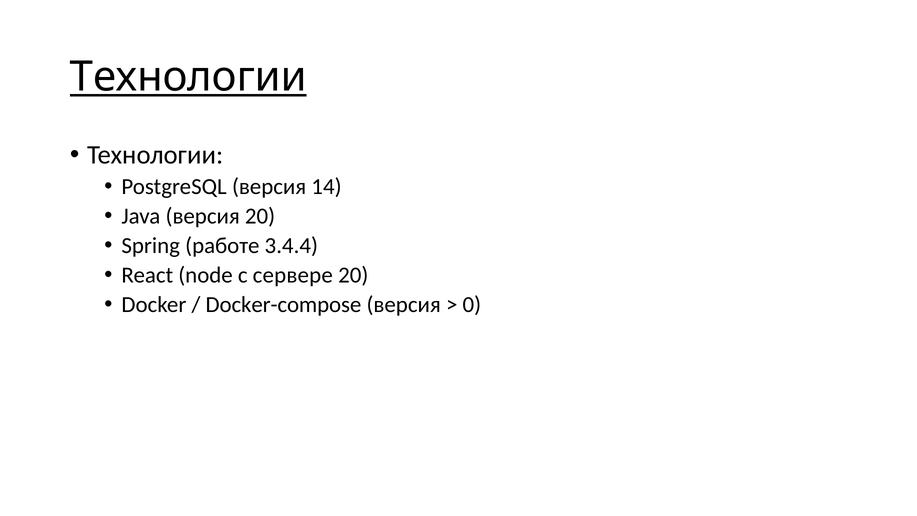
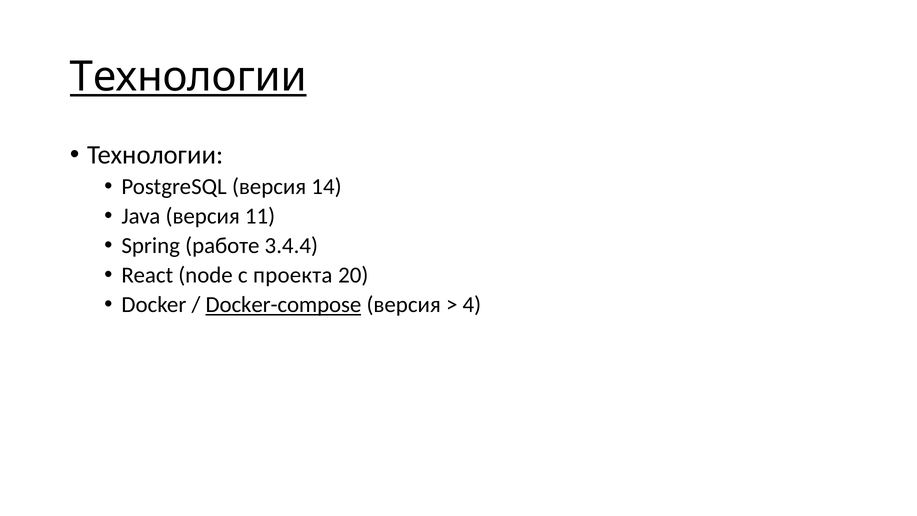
версия 20: 20 -> 11 (260, 216)
сервере: сервере -> проекта (293, 275)
Docker-compose underline: none -> present (283, 305)
0: 0 -> 4 (472, 305)
